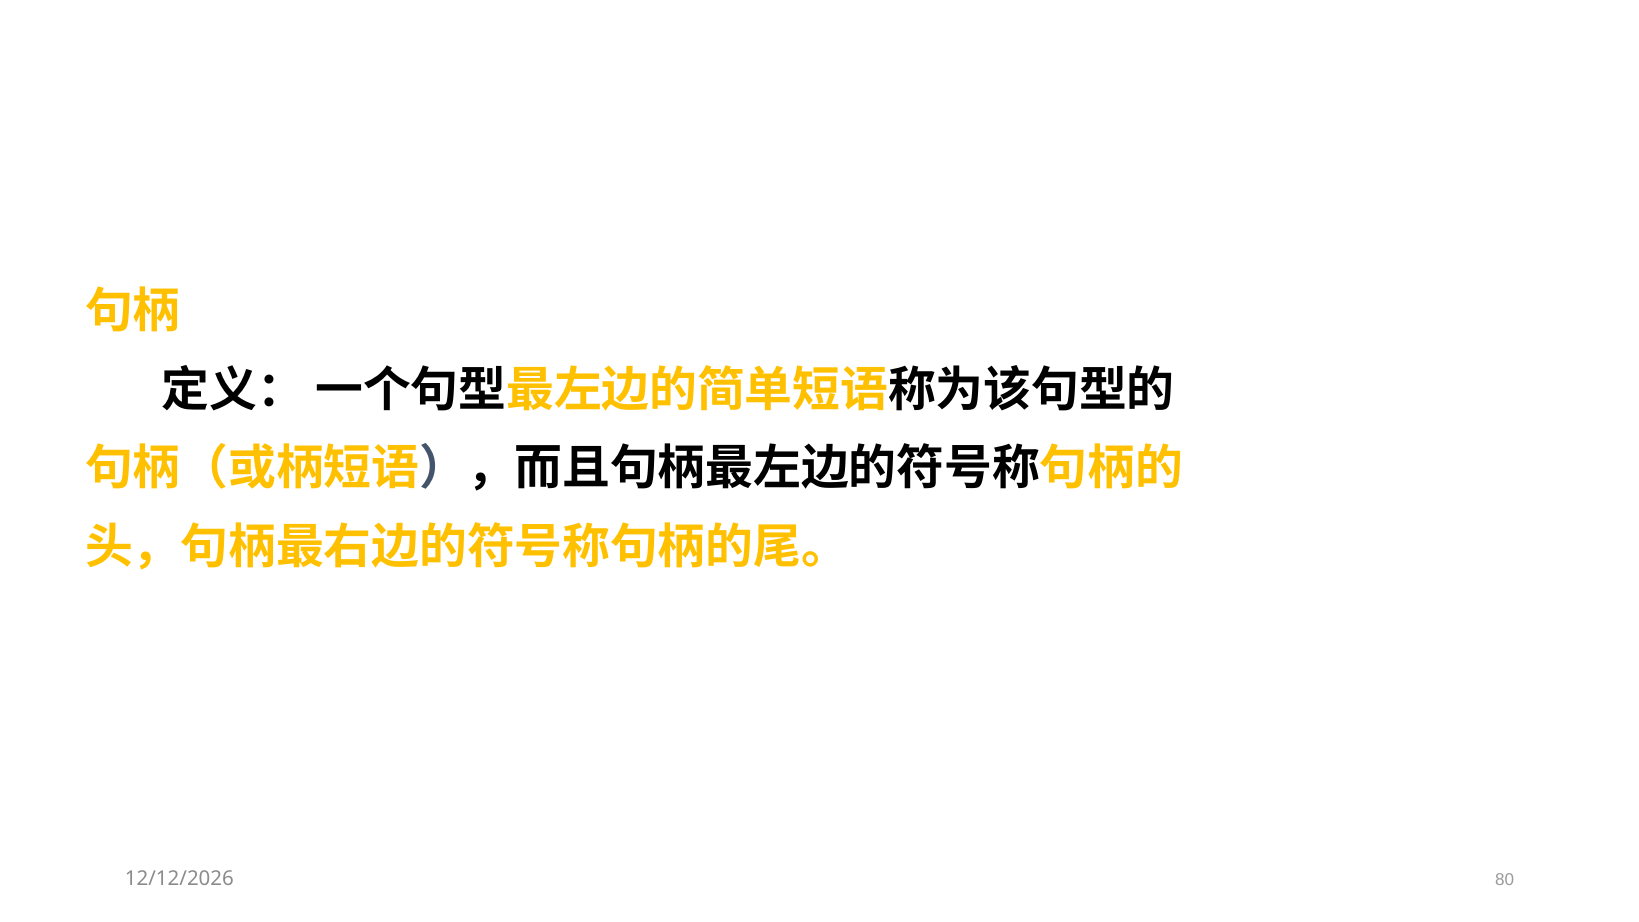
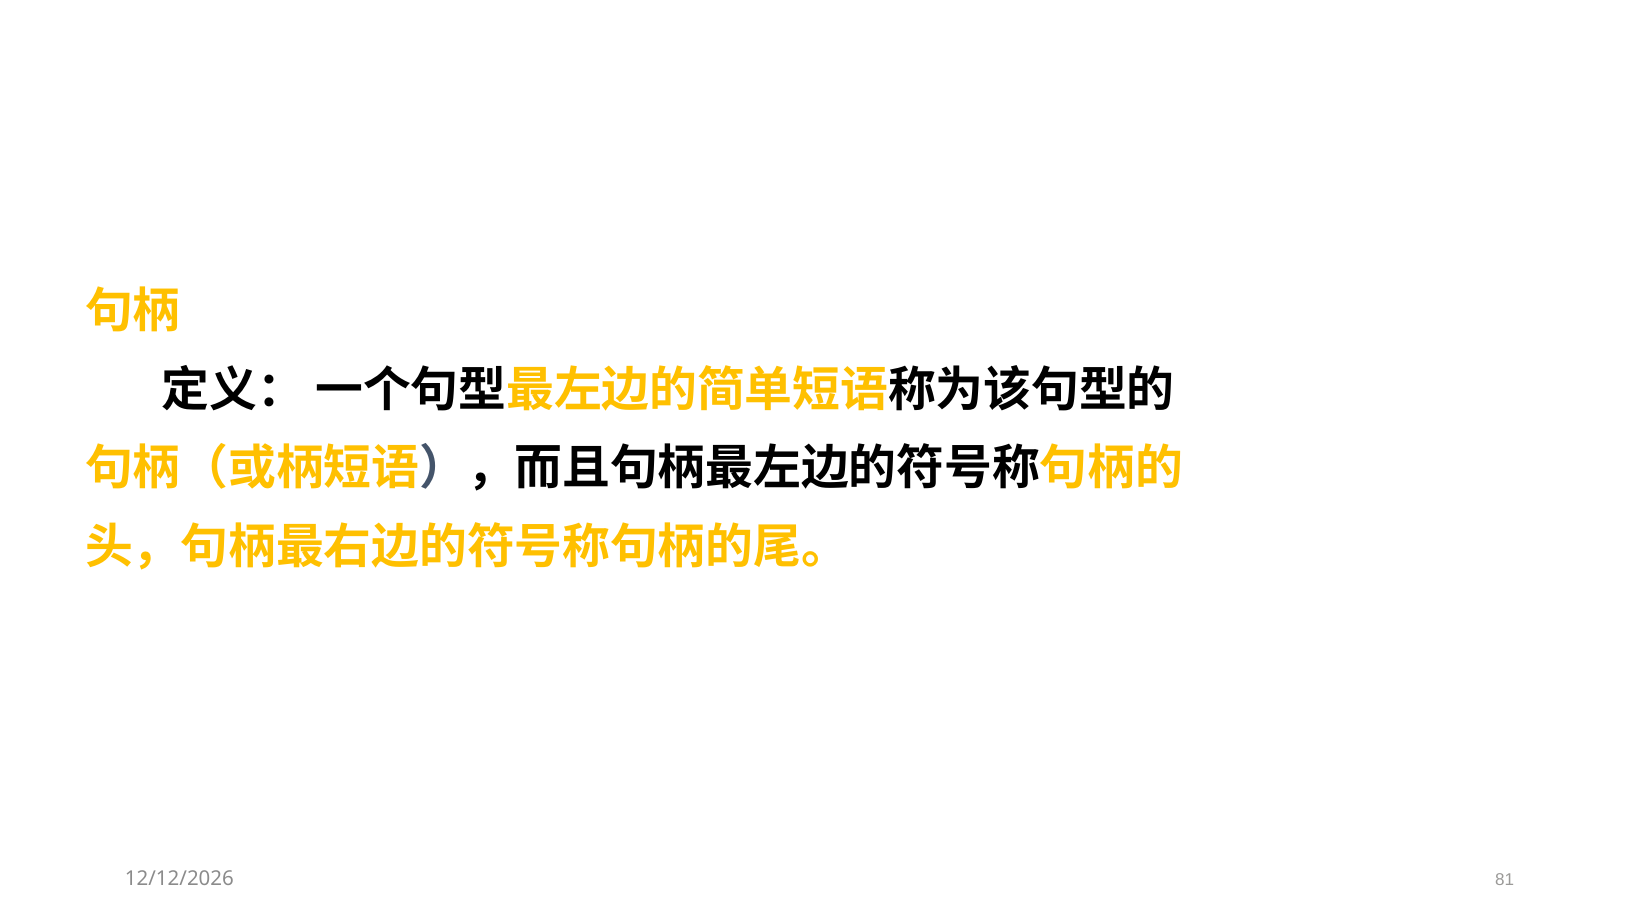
80: 80 -> 81 (1505, 880)
